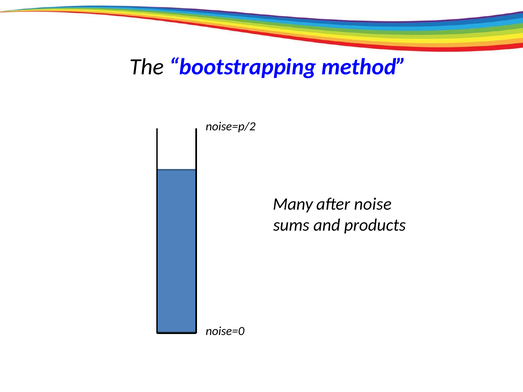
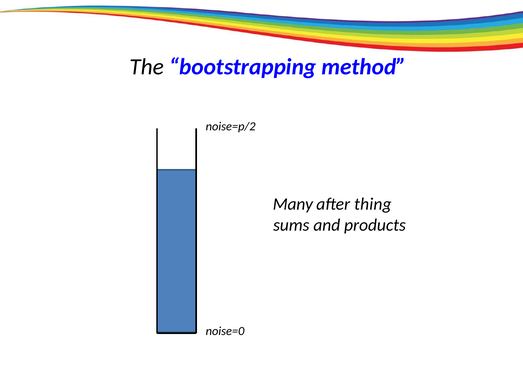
noise: noise -> thing (373, 204)
